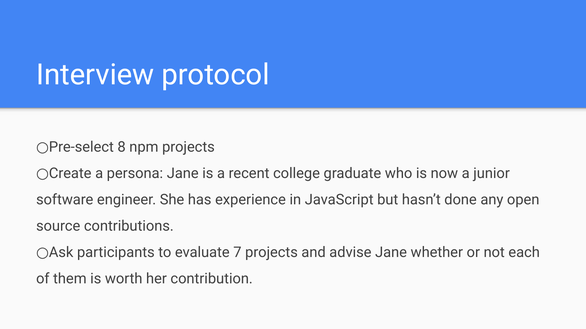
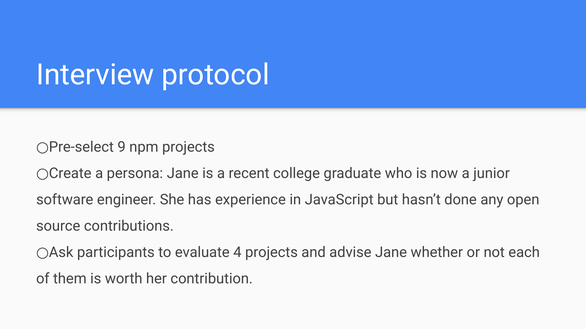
8: 8 -> 9 (122, 147)
7: 7 -> 4 (237, 253)
